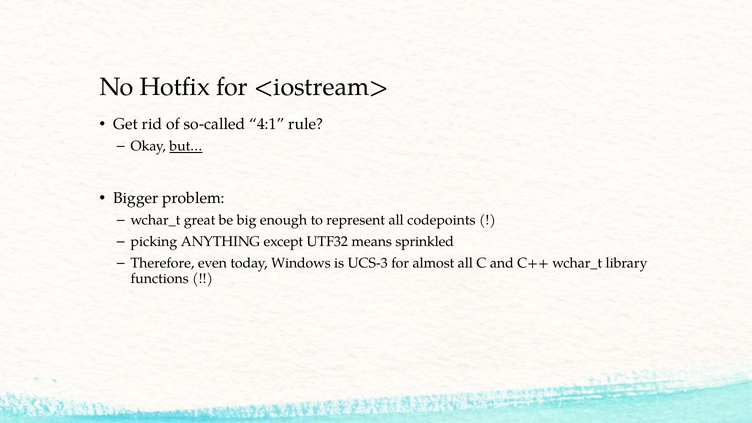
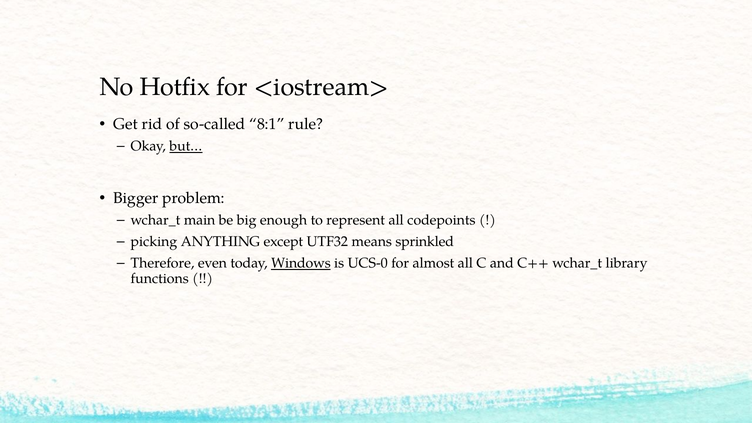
4:1: 4:1 -> 8:1 (267, 124)
great: great -> main (200, 220)
Windows underline: none -> present (301, 263)
UCS-3: UCS-3 -> UCS-0 (368, 263)
